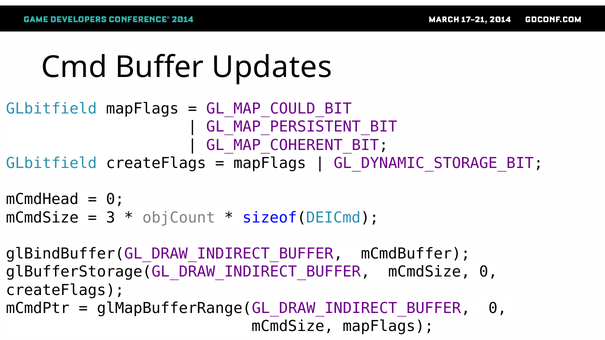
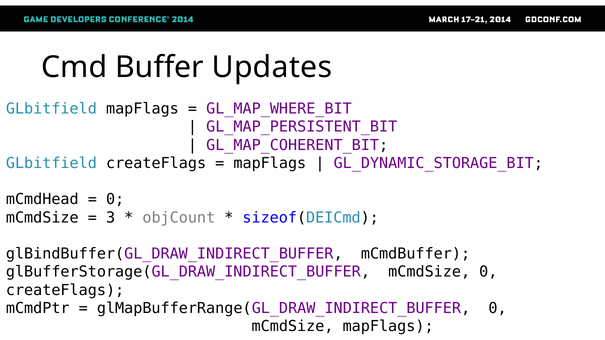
GL_MAP_COULD_BIT: GL_MAP_COULD_BIT -> GL_MAP_WHERE_BIT (279, 109)
